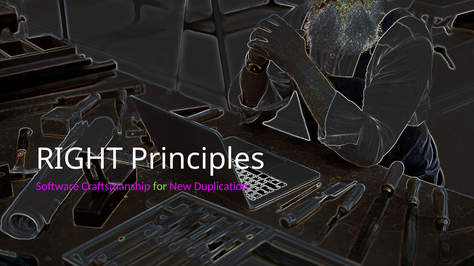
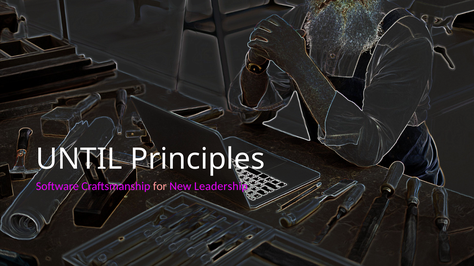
RIGHT: RIGHT -> UNTIL (79, 159)
for colour: light green -> pink (160, 187)
Duplication: Duplication -> Leadership (221, 187)
